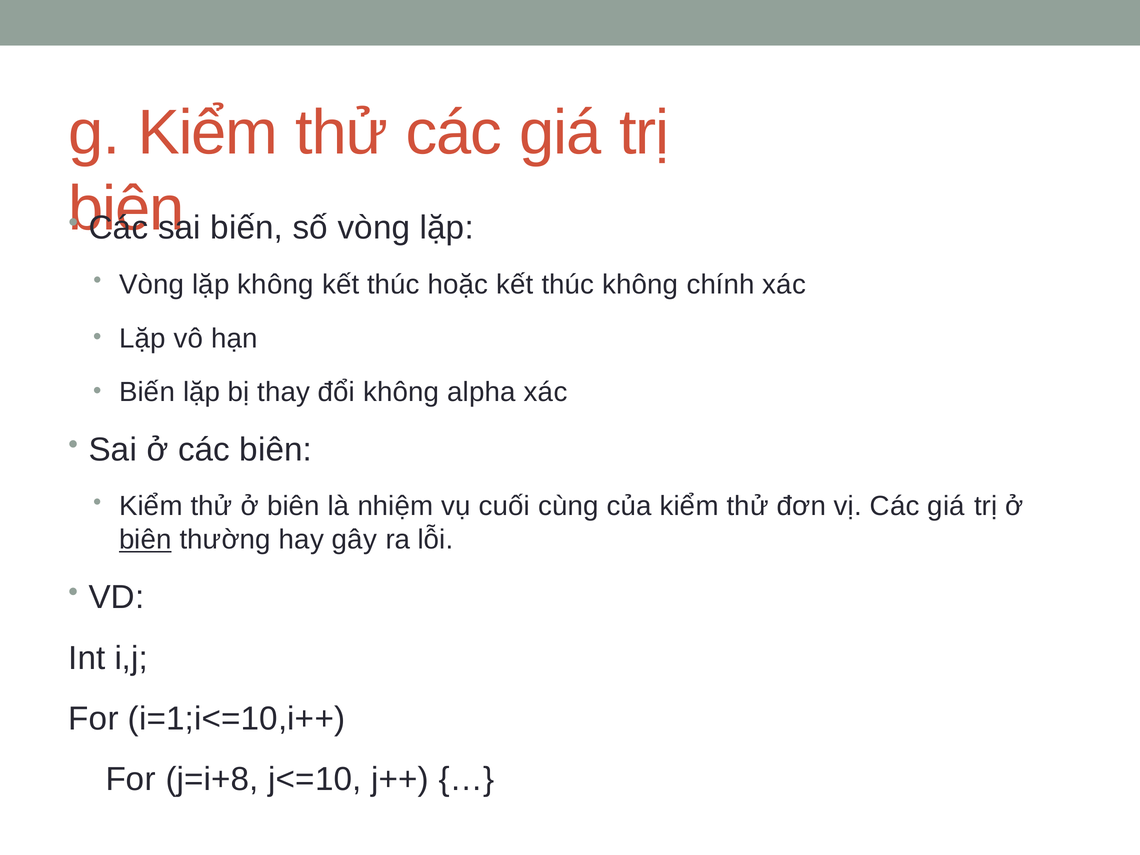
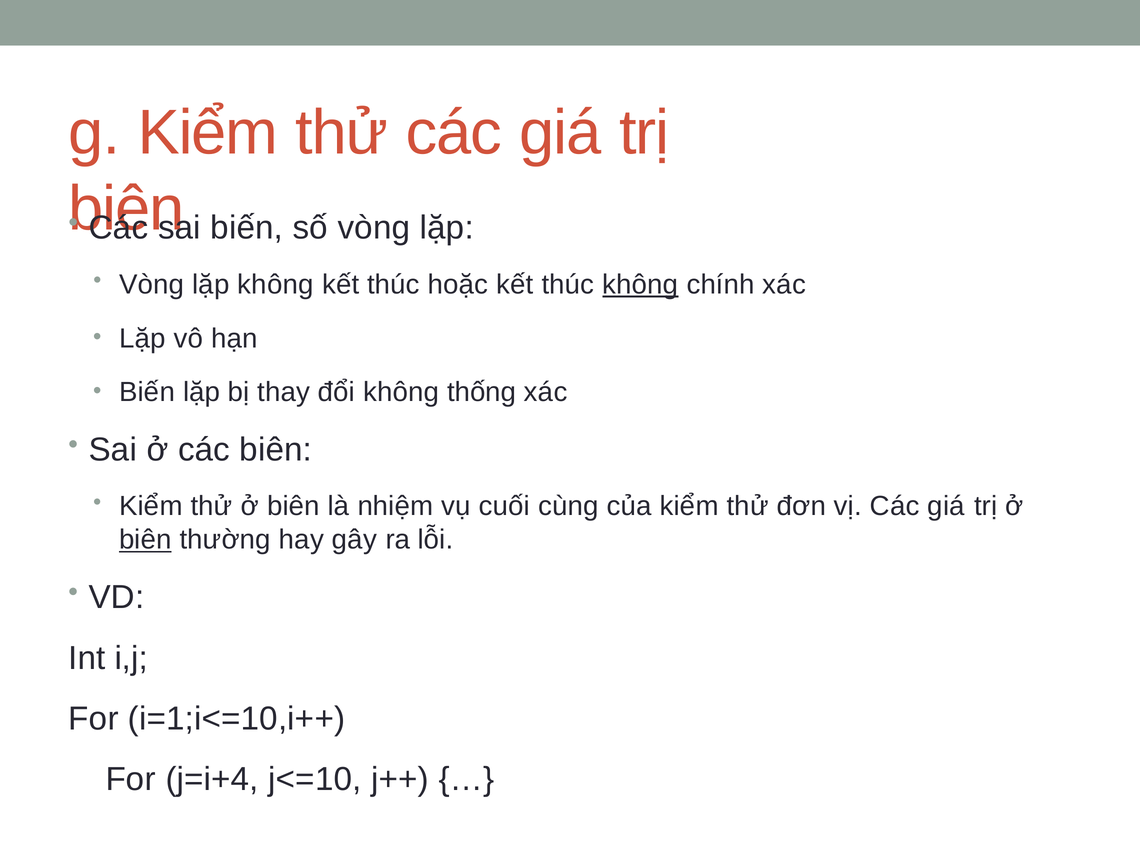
không underline: none -> present (640, 285)
alpha: alpha -> thống (482, 392)
j=i+8: j=i+8 -> j=i+4 (212, 779)
